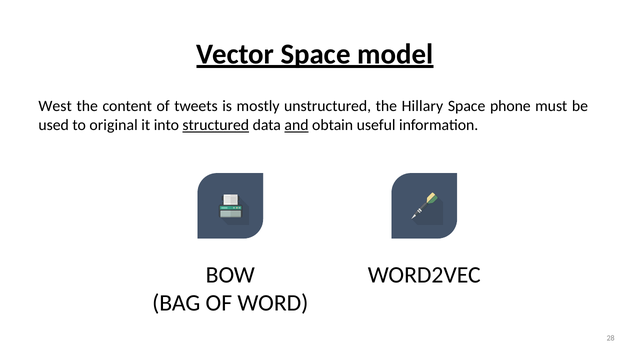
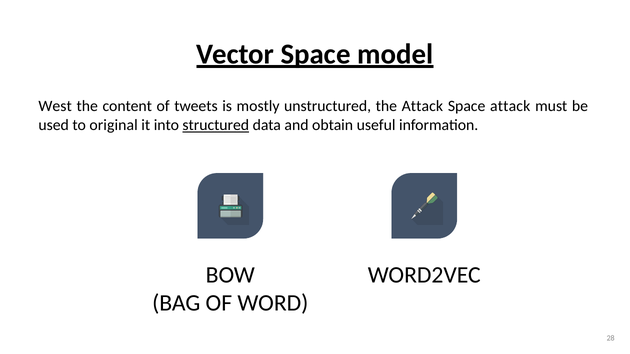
the Hillary: Hillary -> Attack (422, 106)
Space phone: phone -> attack (510, 106)
and underline: present -> none (297, 125)
